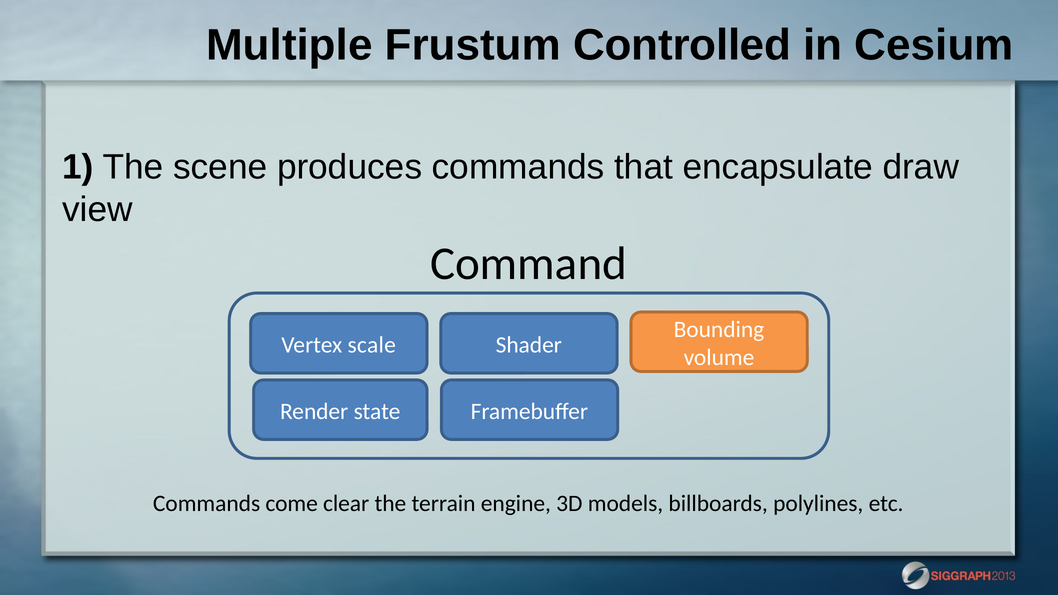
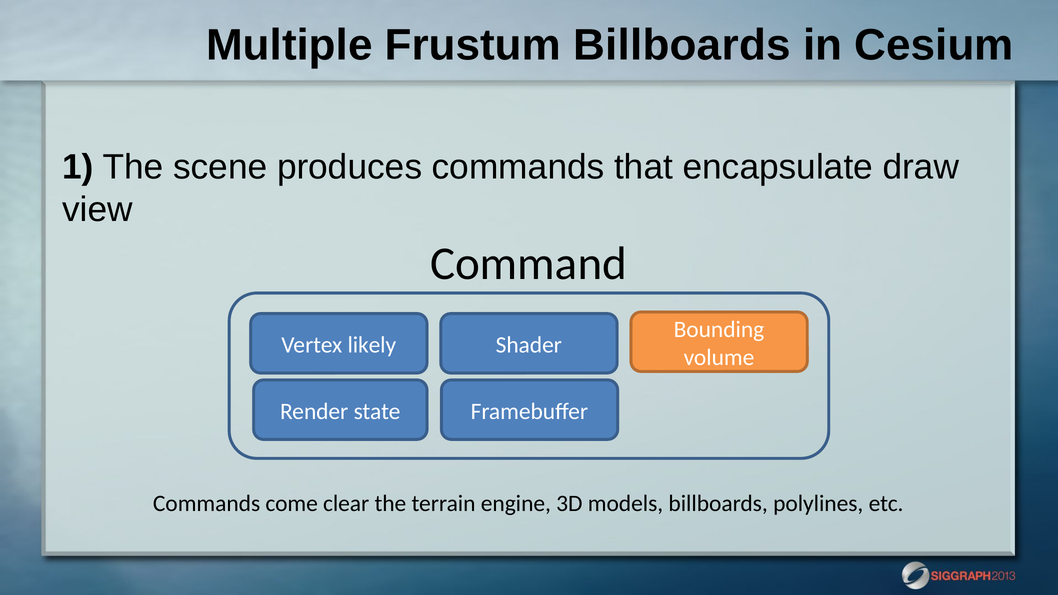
Frustum Controlled: Controlled -> Billboards (682, 45)
scale: scale -> likely (372, 345)
